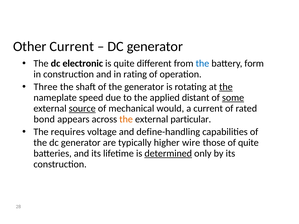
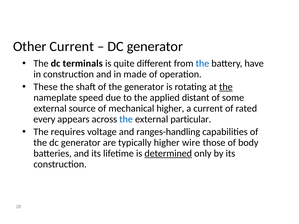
electronic: electronic -> terminals (83, 64)
form: form -> have (254, 64)
rating: rating -> made (135, 74)
Three: Three -> These (46, 87)
some underline: present -> none (233, 98)
source underline: present -> none (82, 109)
mechanical would: would -> higher (170, 109)
bond: bond -> every (44, 119)
the colour: orange -> blue (126, 119)
define-handling: define-handling -> ranges-handling (168, 132)
of quite: quite -> body (248, 143)
